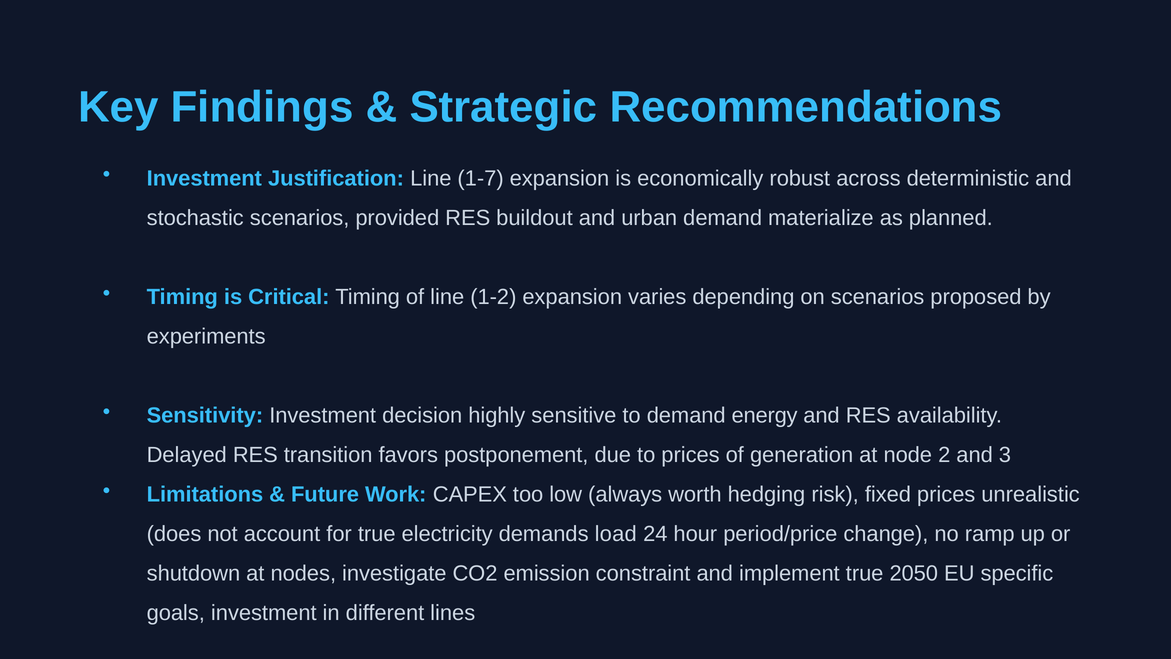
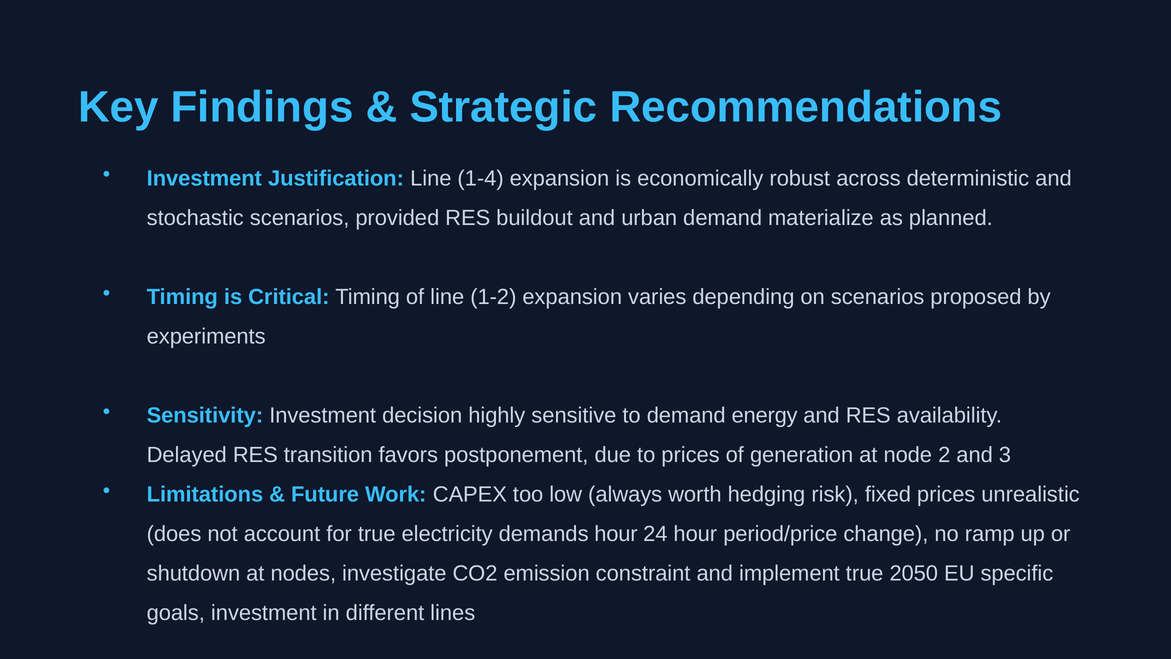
1-7: 1-7 -> 1-4 (481, 178)
demands load: load -> hour (616, 534)
